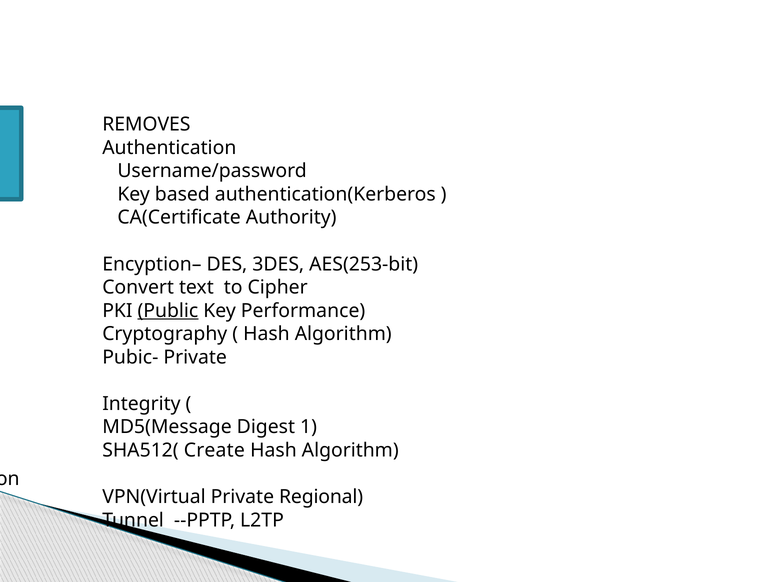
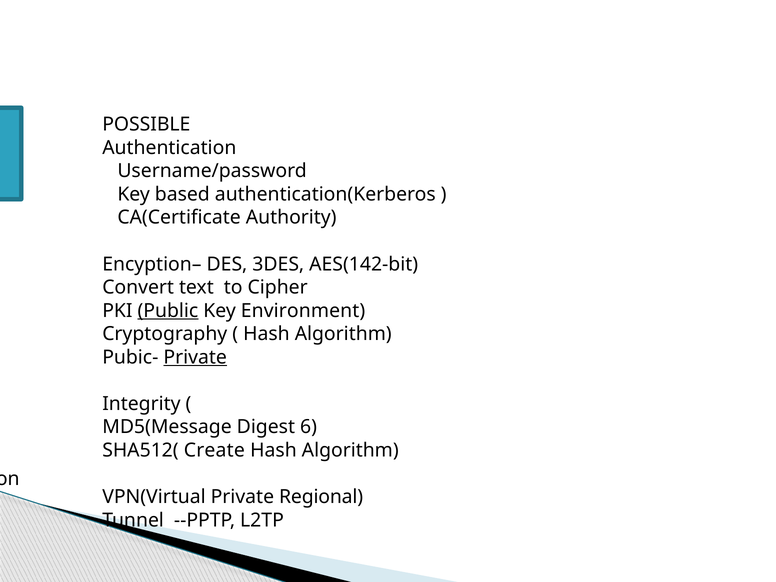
REMOVES: REMOVES -> POSSIBLE (146, 124)
AES(253-bit: AES(253-bit -> AES(142-bit (364, 264)
Performance: Performance -> Environment (303, 311)
Private underline: none -> present (195, 357)
1: 1 -> 6 (309, 427)
